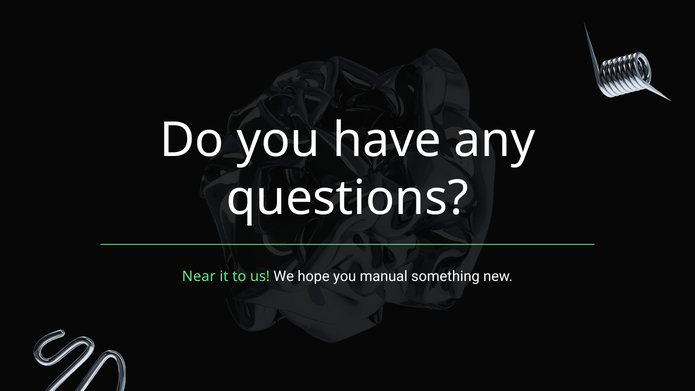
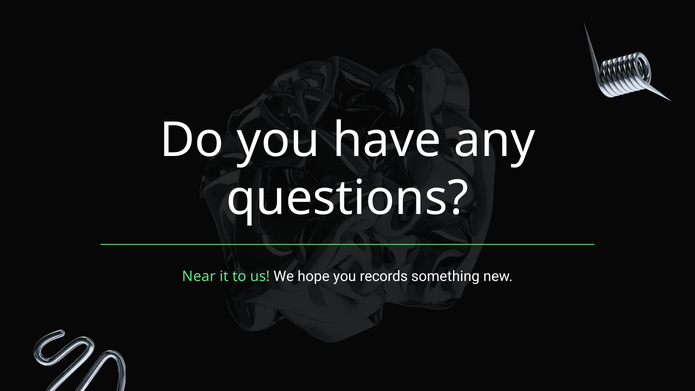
manual: manual -> records (384, 276)
